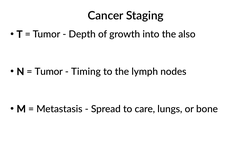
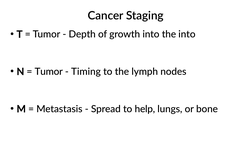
the also: also -> into (187, 34)
care: care -> help (145, 109)
